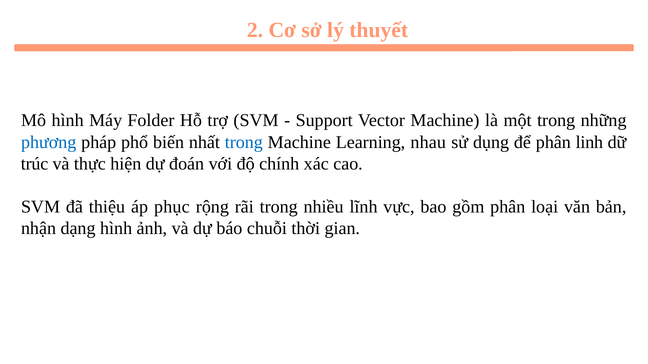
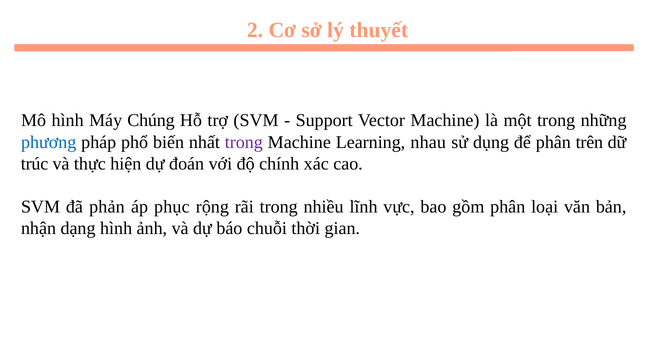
Folder: Folder -> Chúng (151, 121)
trong colour: blue -> purple (244, 142)
linh: linh -> trên (589, 142)
thiệu: thiệu -> phản (107, 207)
